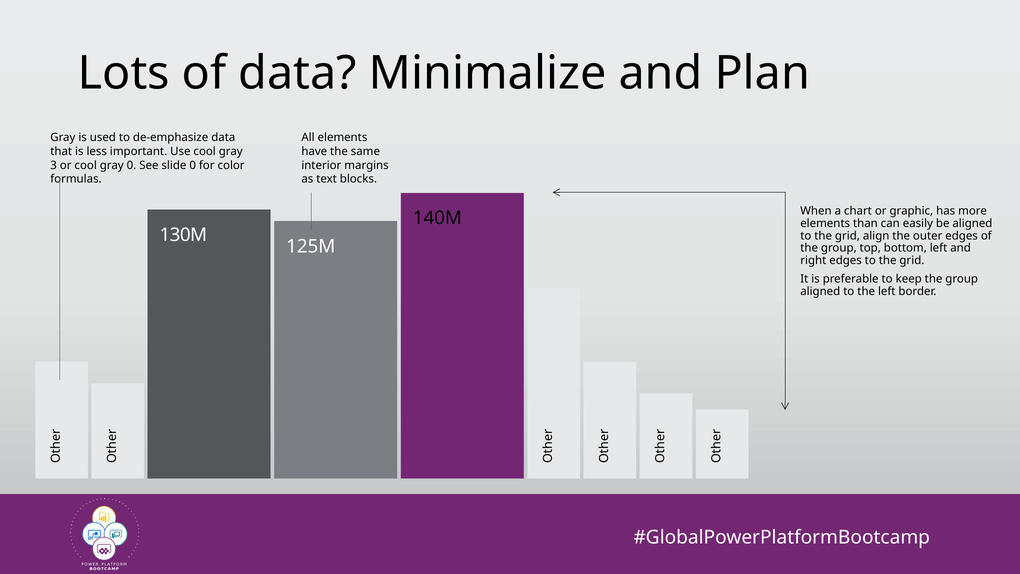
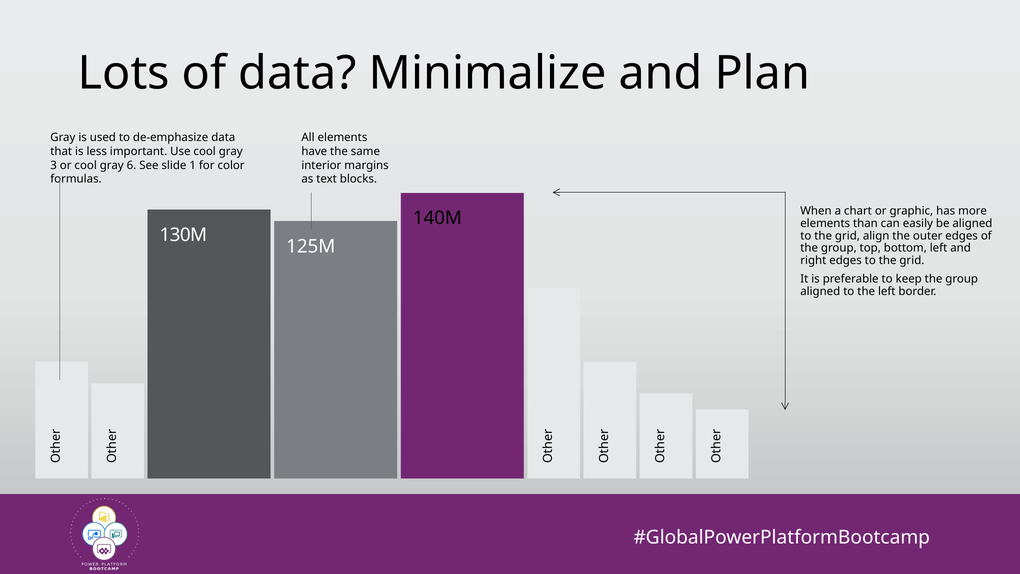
gray 0: 0 -> 6 (132, 165)
slide 0: 0 -> 1 (193, 165)
